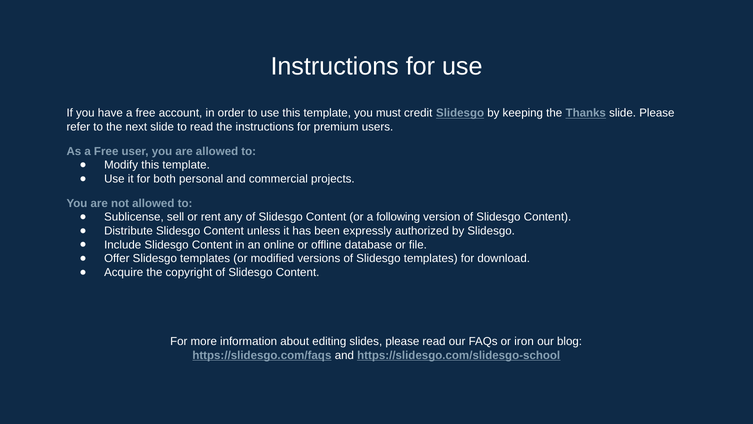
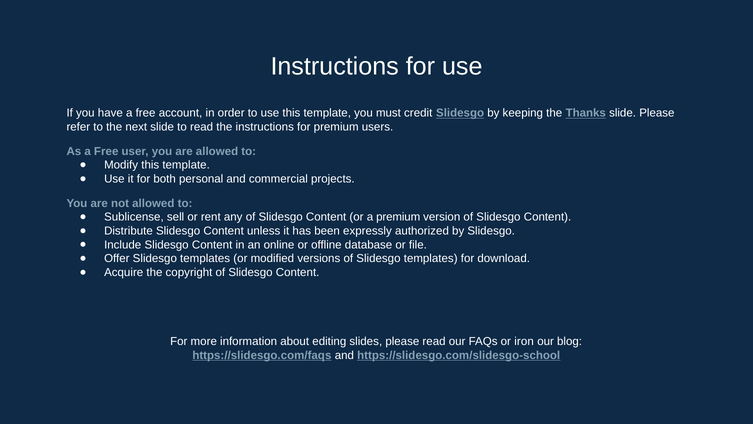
a following: following -> premium (398, 217)
